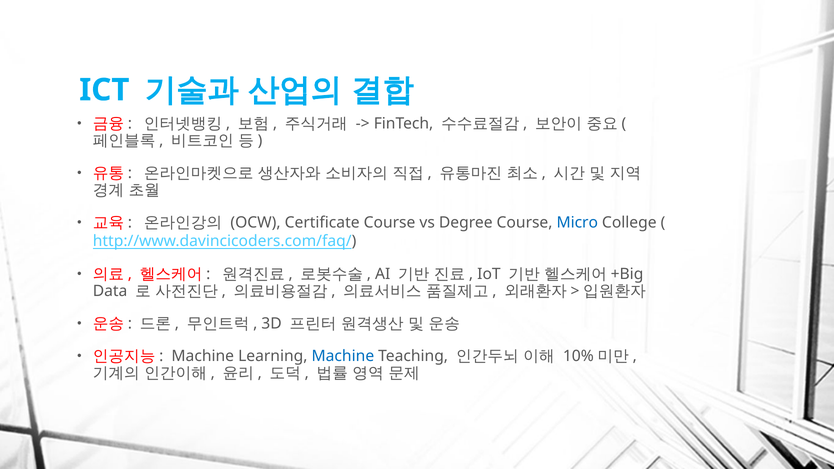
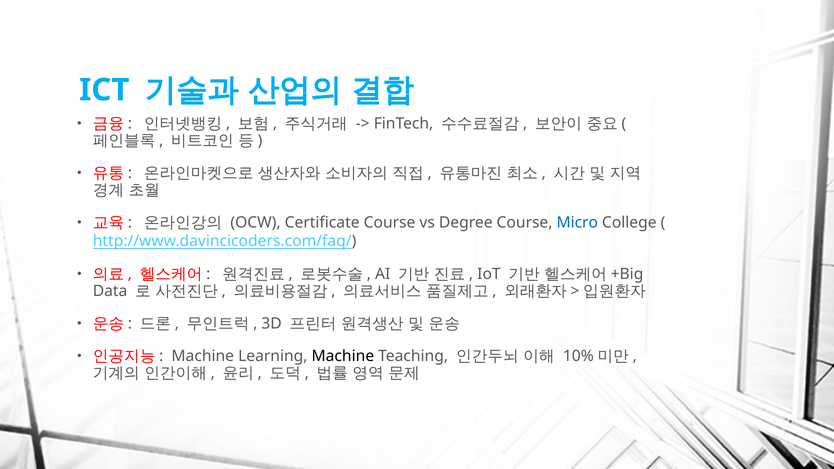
Machine colour: blue -> black (343, 356)
